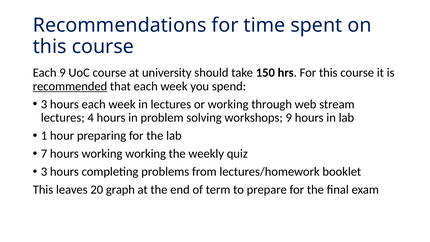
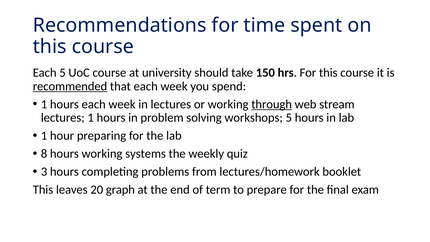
Each 9: 9 -> 5 (63, 73)
3: 3 -> 1 (44, 104)
through underline: none -> present (272, 104)
lectures 4: 4 -> 1 (91, 118)
workshops 9: 9 -> 5 (289, 118)
7: 7 -> 8 (44, 154)
working working: working -> systems (146, 154)
